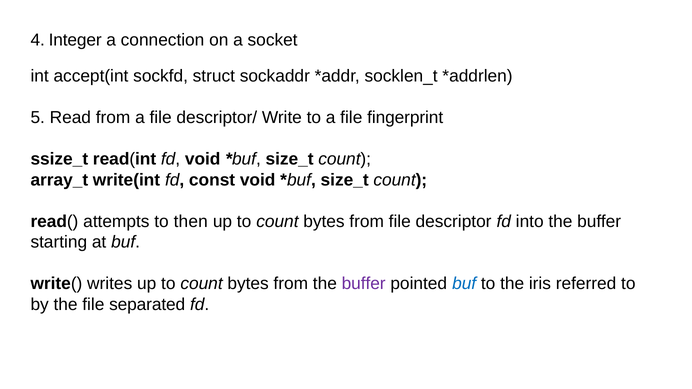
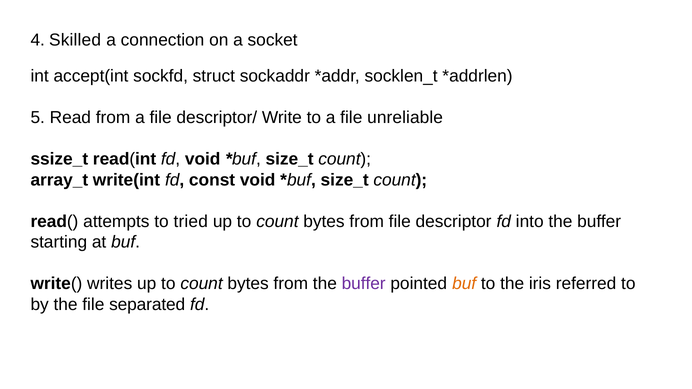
Integer: Integer -> Skilled (75, 40)
fingerprint: fingerprint -> unreliable (405, 118)
then: then -> tried (191, 222)
buf colour: blue -> orange (464, 284)
